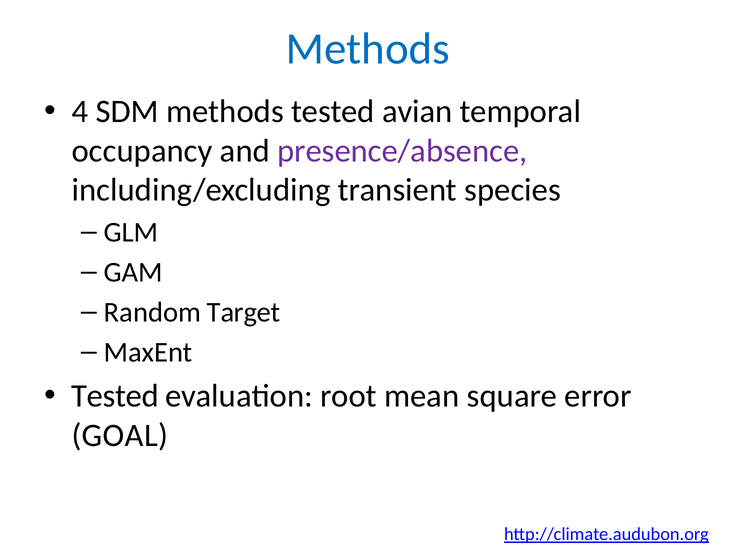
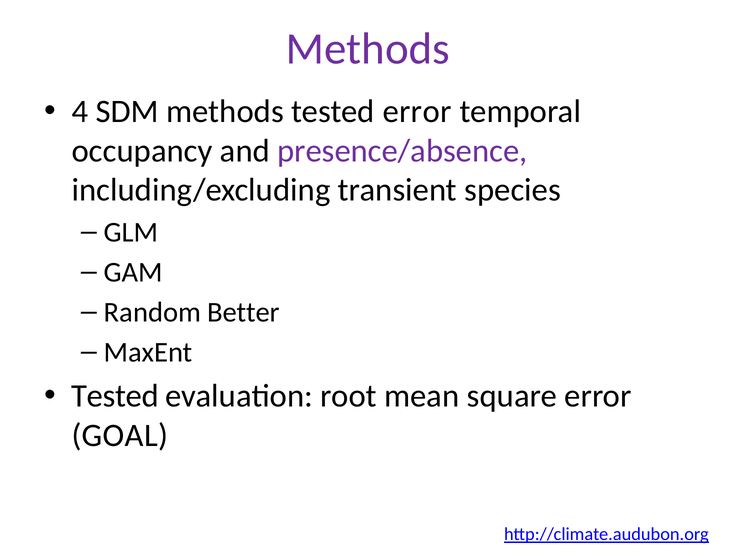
Methods colour: blue -> purple (368, 49)
tested avian: avian -> error (417, 111)
Target: Target -> Better (244, 312)
